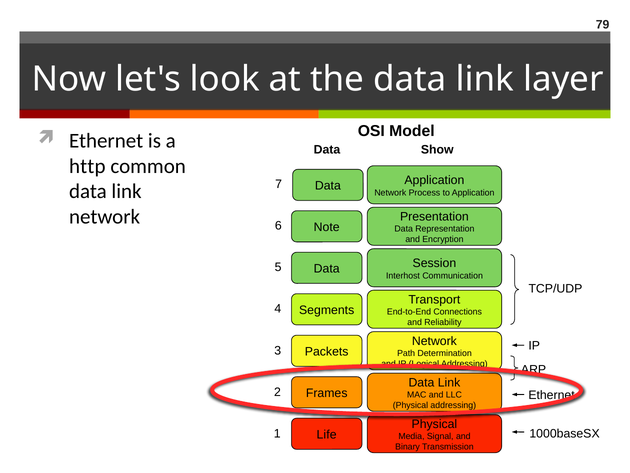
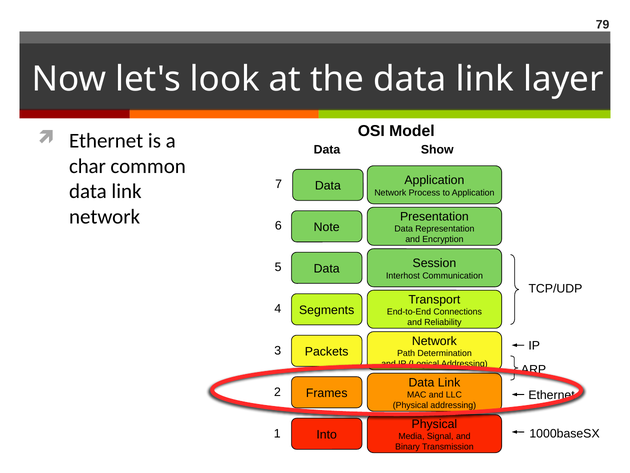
http: http -> char (87, 166)
Life: Life -> Into (327, 434)
